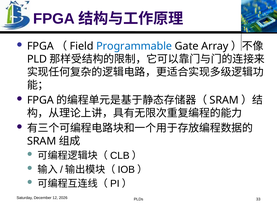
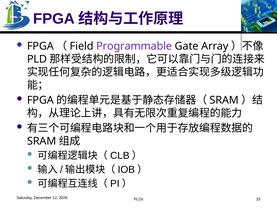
Programmable colour: blue -> purple (134, 46)
